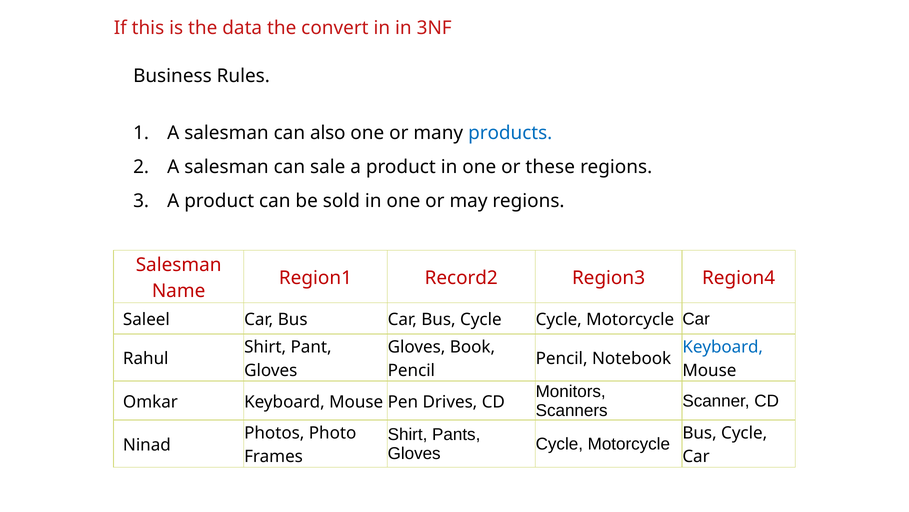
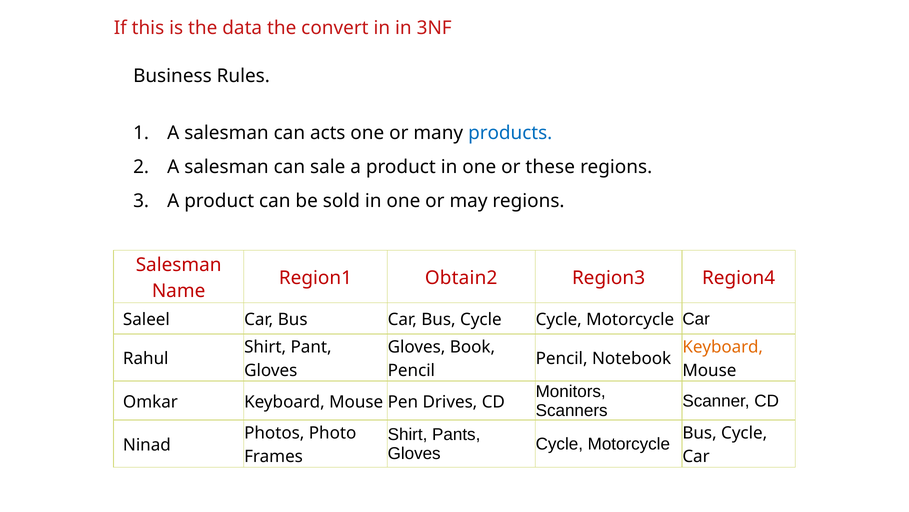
also: also -> acts (328, 133)
Record2: Record2 -> Obtain2 (461, 278)
Keyboard colour: blue -> orange (723, 347)
